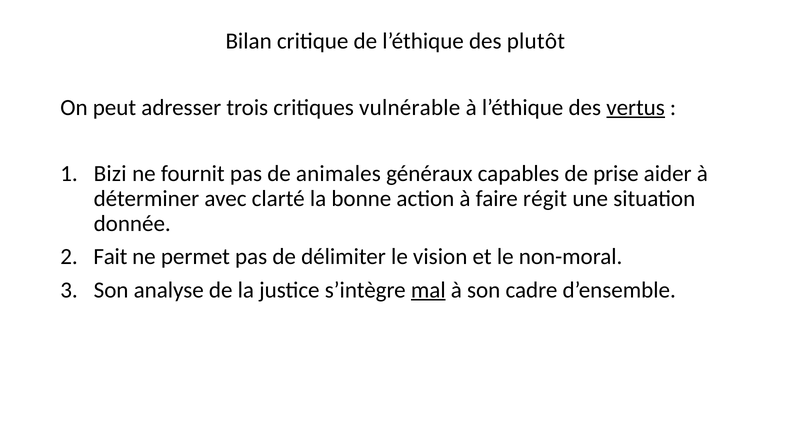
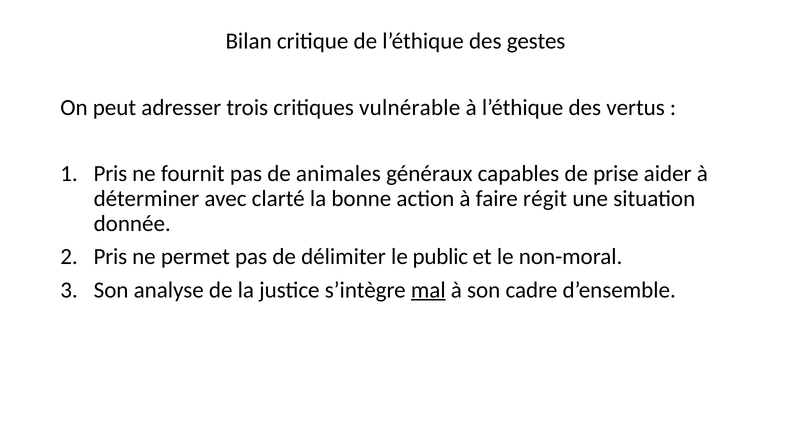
plutôt: plutôt -> gestes (536, 41)
vertus underline: present -> none (636, 107)
Bizi: Bizi -> Pris (110, 174)
Fait: Fait -> Pris (110, 257)
vision: vision -> public (440, 257)
